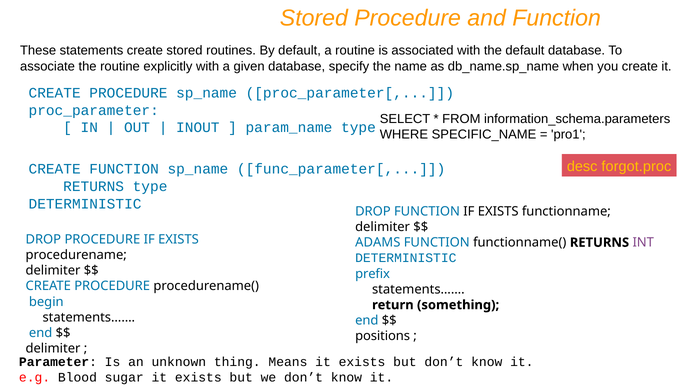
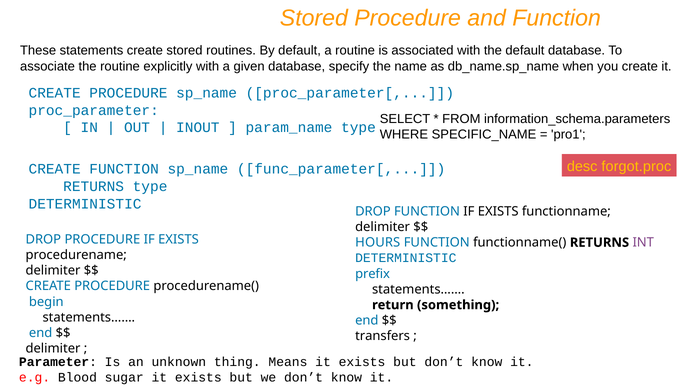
ADAMS: ADAMS -> HOURS (378, 242)
positions: positions -> transfers (383, 336)
